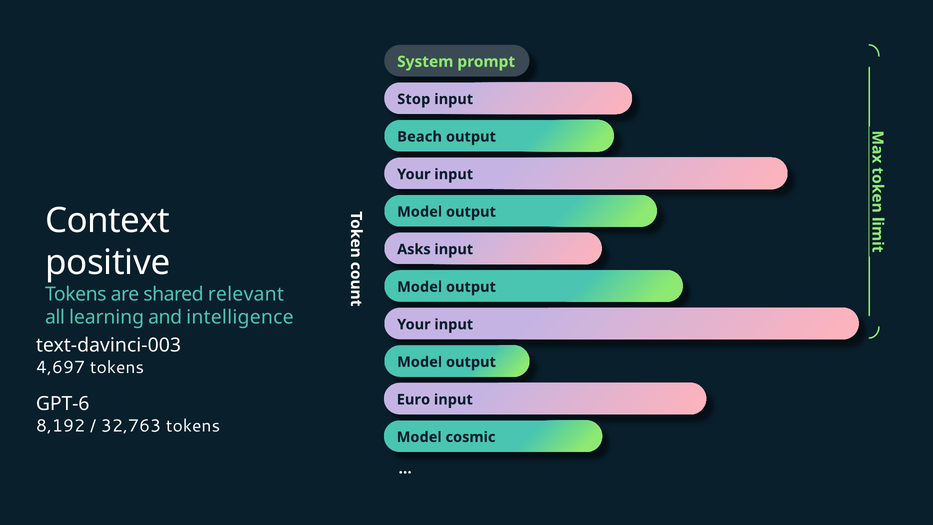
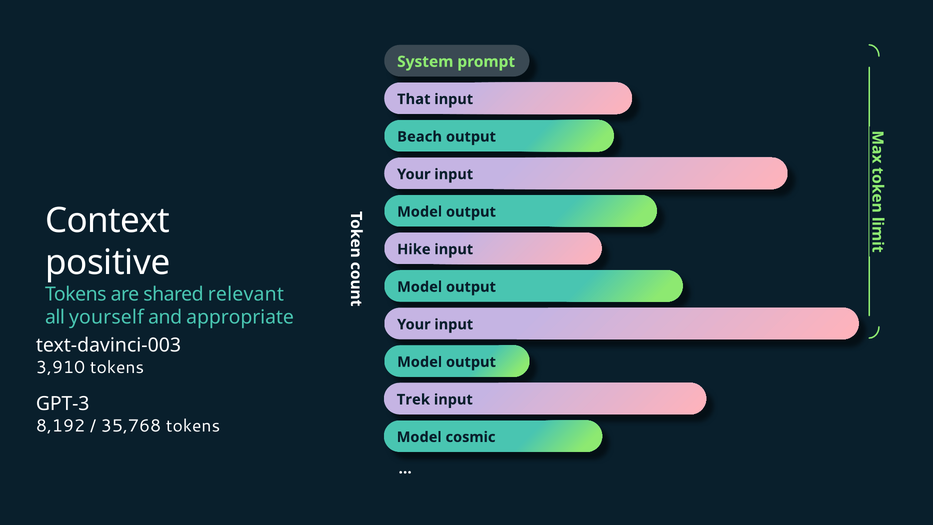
Stop: Stop -> That (414, 99)
Asks: Asks -> Hike (414, 249)
learning: learning -> yourself (106, 317)
intelligence: intelligence -> appropriate (240, 317)
4,697: 4,697 -> 3,910 (61, 367)
Euro: Euro -> Trek (413, 399)
GPT-6: GPT-6 -> GPT-3 (63, 404)
32,763: 32,763 -> 35,768 (131, 426)
